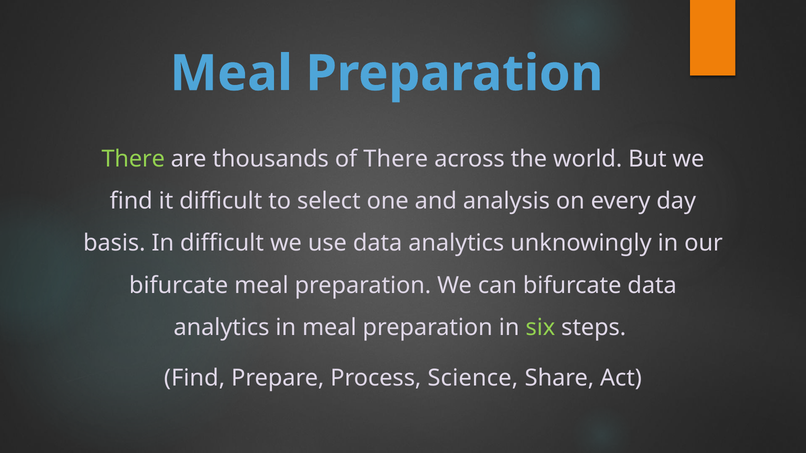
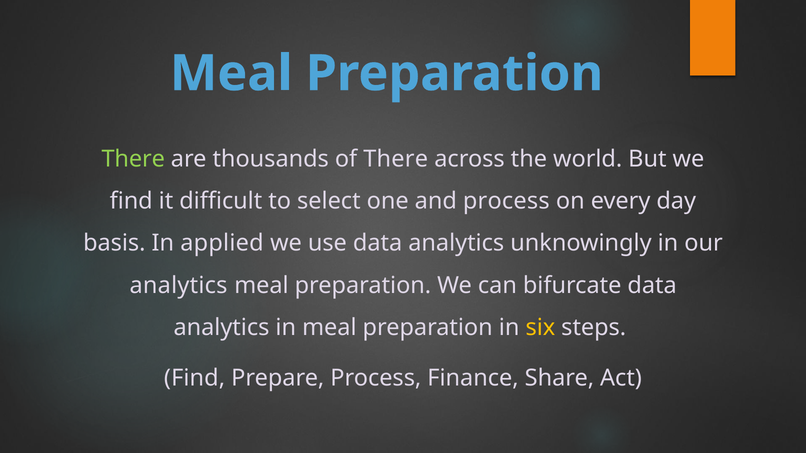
and analysis: analysis -> process (506, 201)
In difficult: difficult -> applied (222, 243)
bifurcate: bifurcate -> analytics (178, 286)
six colour: light green -> yellow (540, 328)
Science: Science -> Finance (473, 378)
